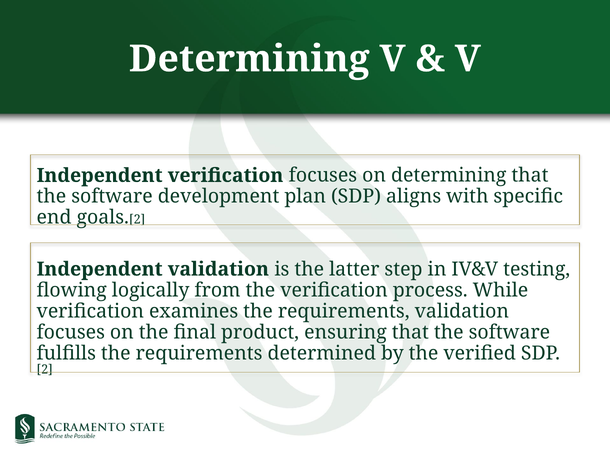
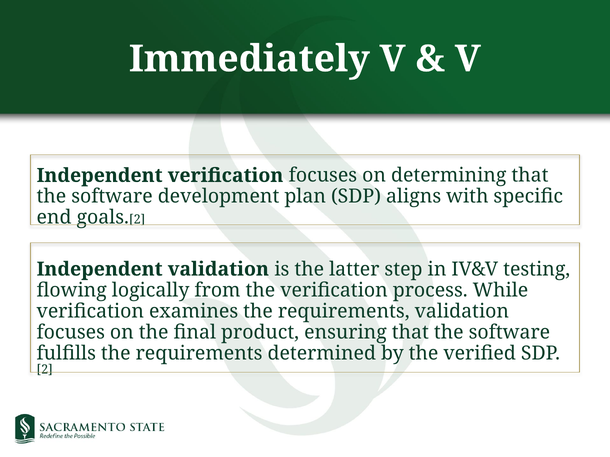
Determining: Determining -> Immediately (249, 59)
